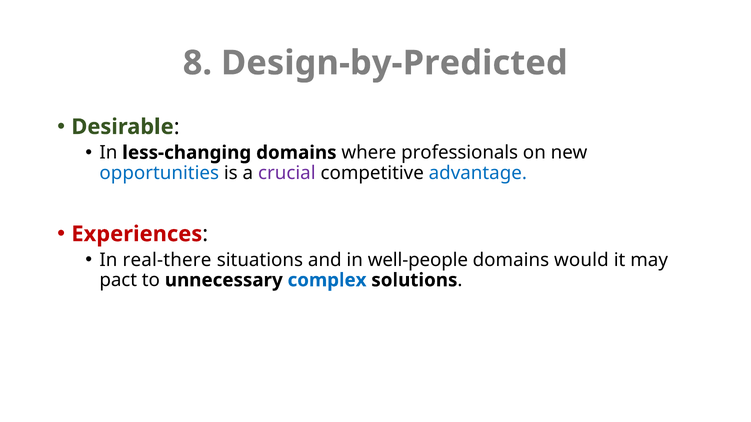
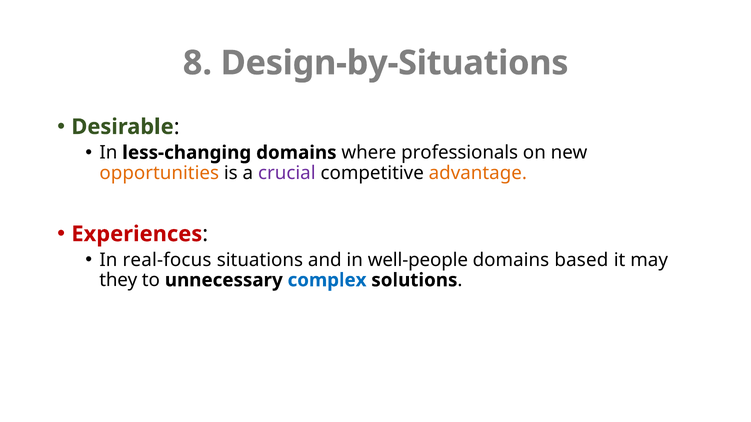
Design-by-Predicted: Design-by-Predicted -> Design-by-Situations (395, 63)
opportunities colour: blue -> orange (159, 173)
advantage colour: blue -> orange (478, 173)
real-there: real-there -> real-focus (167, 260)
would: would -> based (581, 260)
pact: pact -> they (118, 280)
